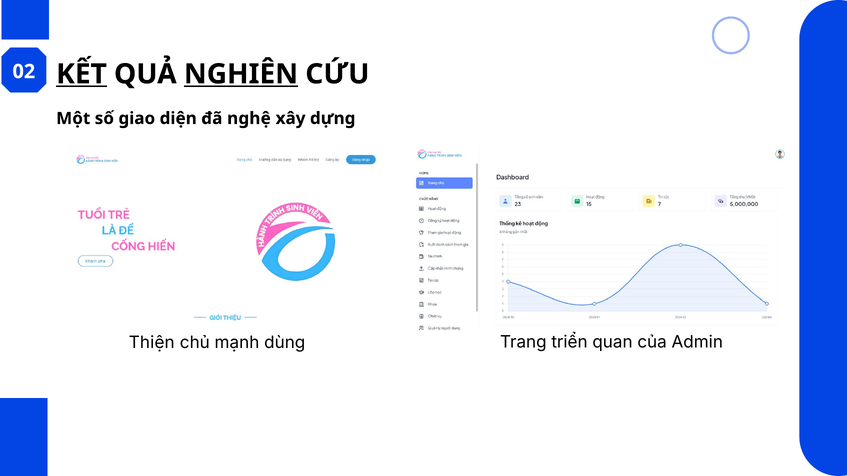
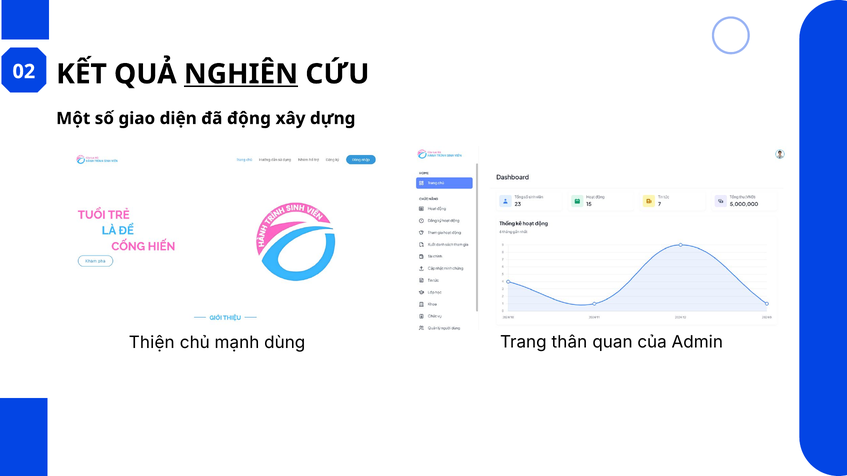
KẾT underline: present -> none (81, 74)
nghệ: nghệ -> động (249, 119)
triển: triển -> thân (569, 342)
